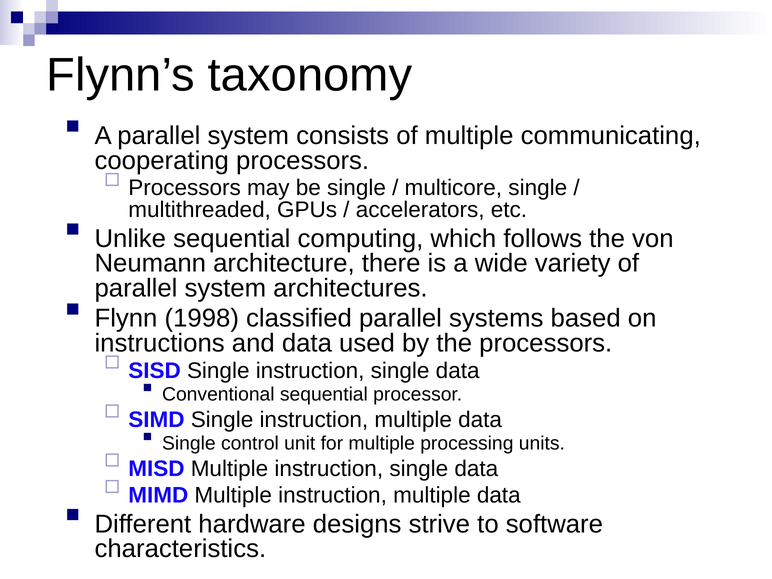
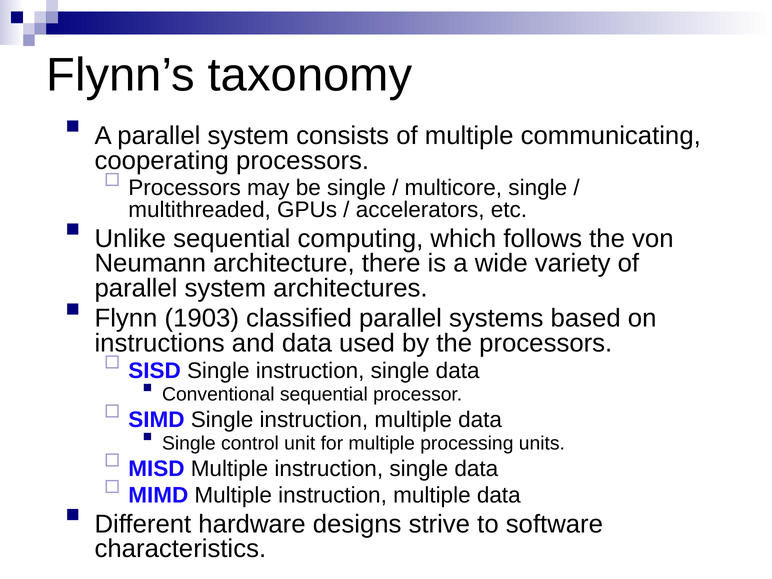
1998: 1998 -> 1903 (202, 318)
